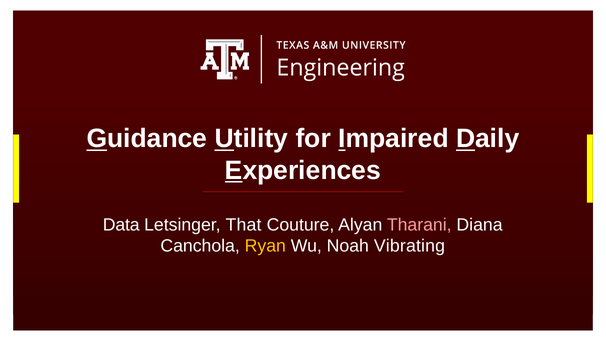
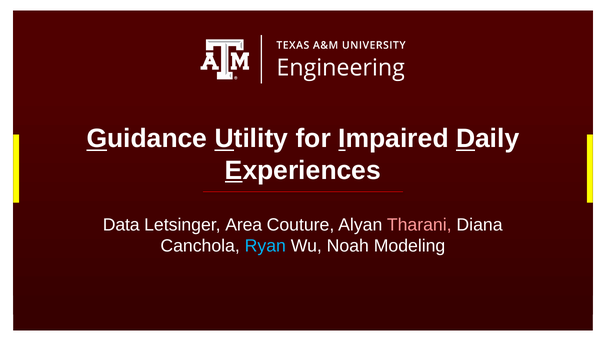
That: That -> Area (244, 225)
Ryan colour: yellow -> light blue (265, 246)
Vibrating: Vibrating -> Modeling (410, 246)
